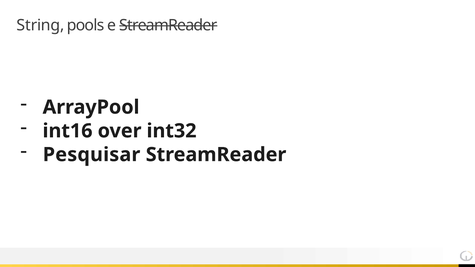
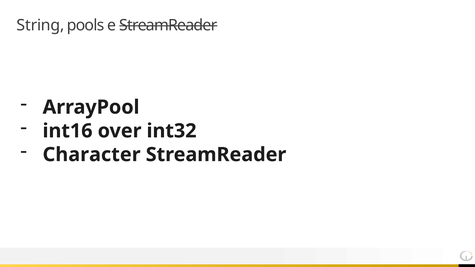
Pesquisar: Pesquisar -> Character (92, 155)
